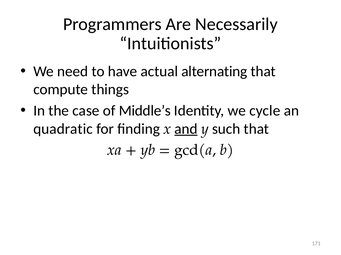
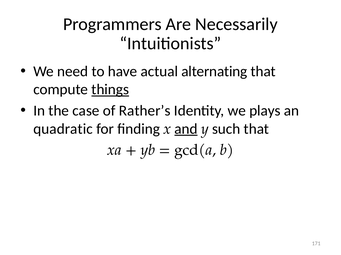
things underline: none -> present (110, 90)
Middle’s: Middle’s -> Rather’s (145, 111)
cycle: cycle -> plays (265, 111)
